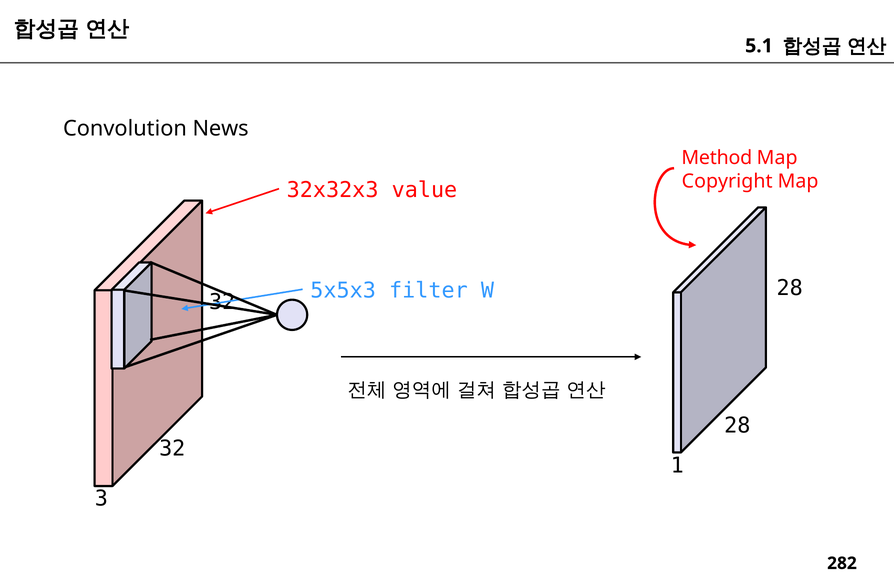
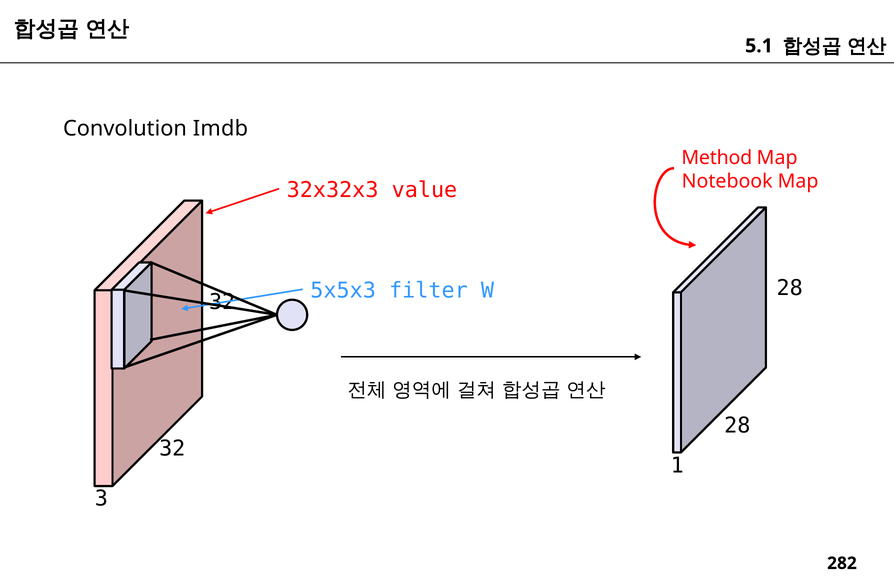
News: News -> Imdb (220, 128)
Copyright: Copyright -> Notebook (727, 181)
